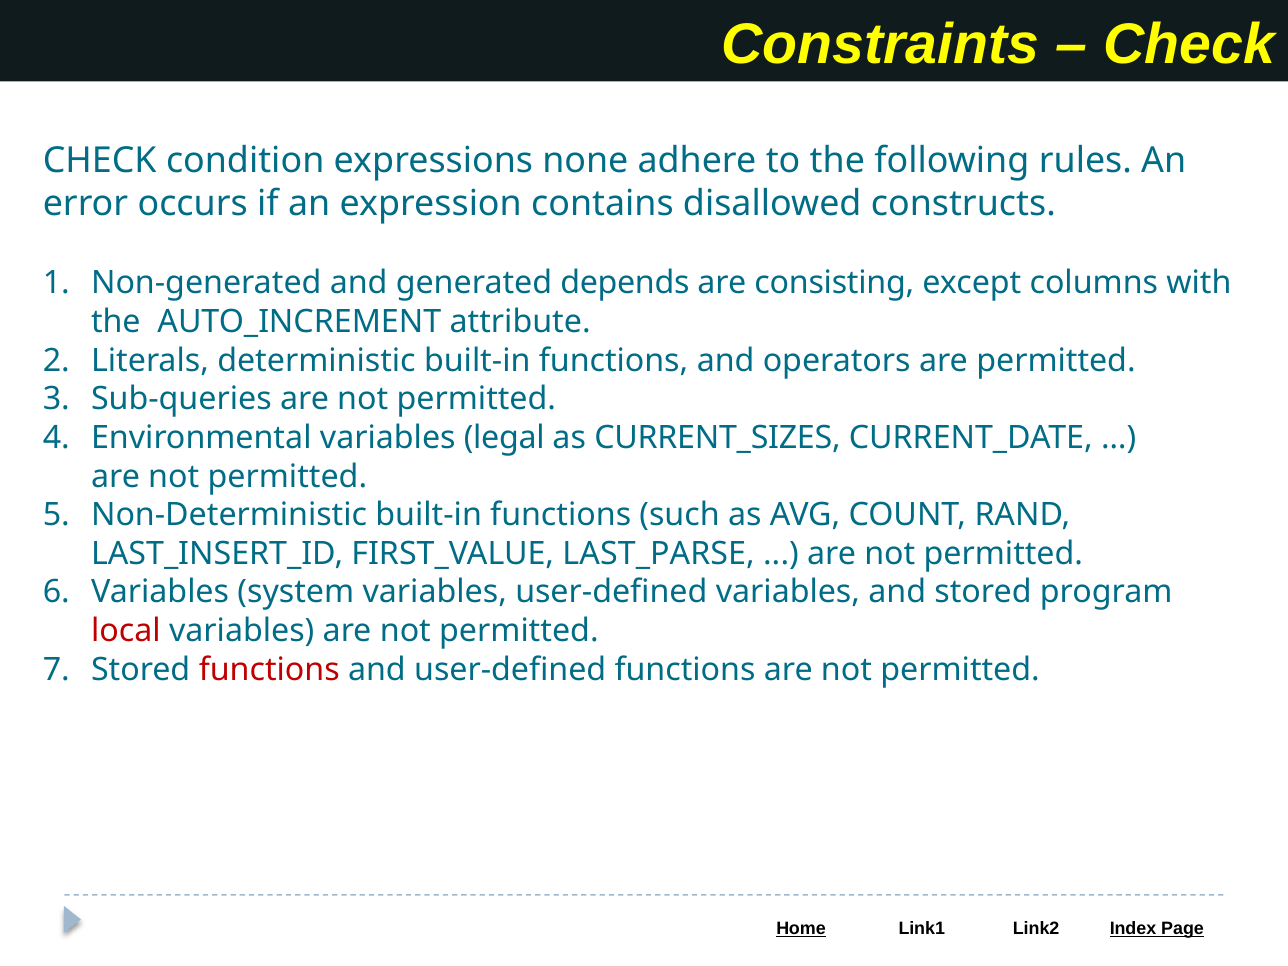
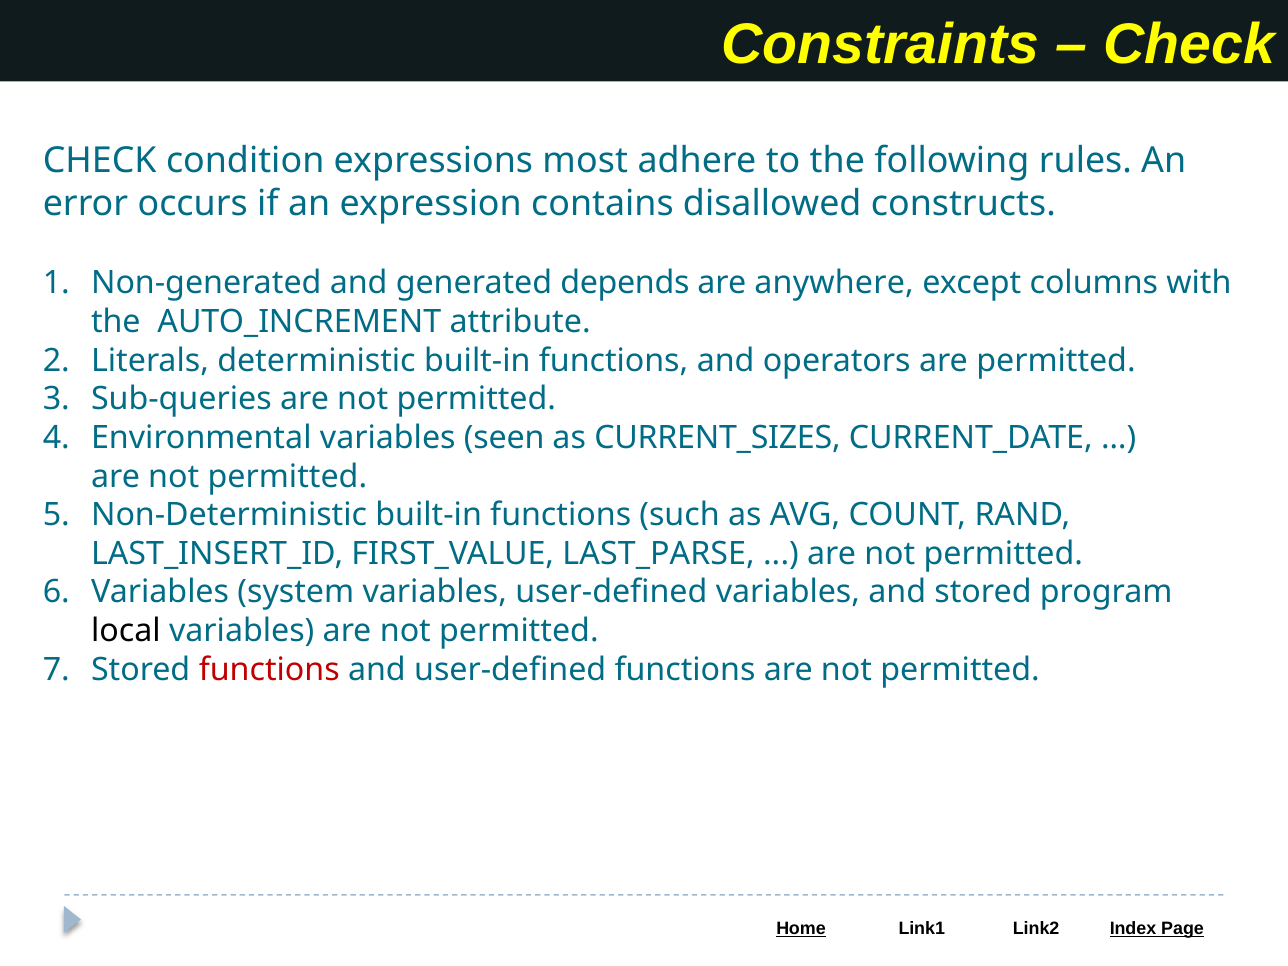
none: none -> most (585, 161)
consisting: consisting -> anywhere (834, 283)
legal: legal -> seen (504, 438)
local colour: red -> black (126, 631)
